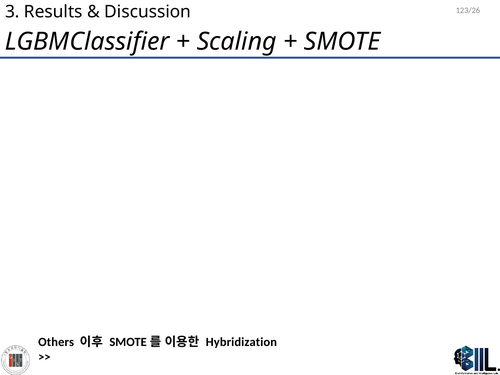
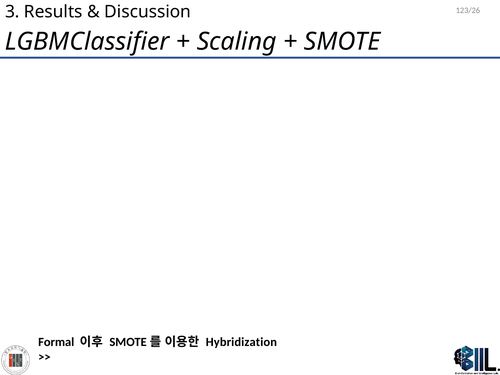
Others: Others -> Formal (56, 342)
